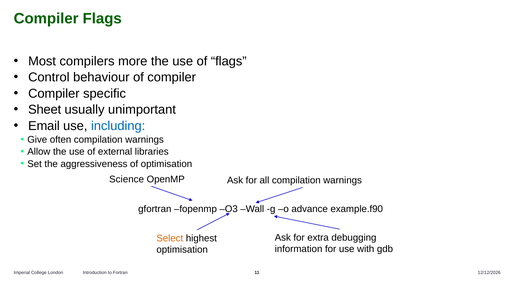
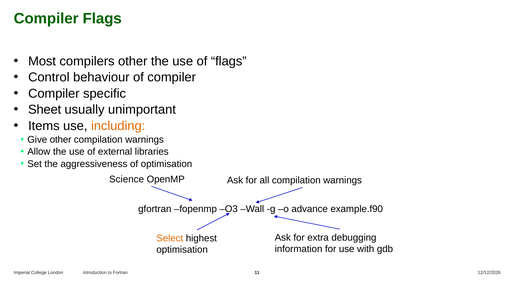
compilers more: more -> other (133, 61)
Email: Email -> Items (44, 126)
including colour: blue -> orange (118, 126)
Give often: often -> other (61, 140)
